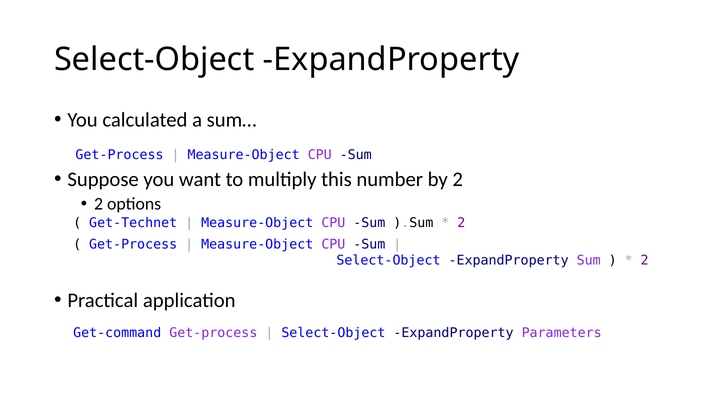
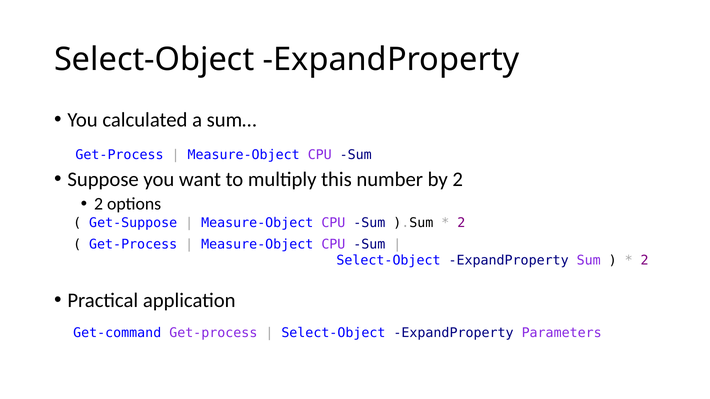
Get-Technet: Get-Technet -> Get-Suppose (133, 223)
